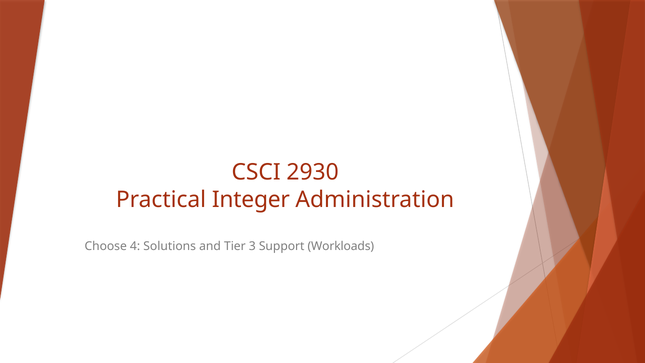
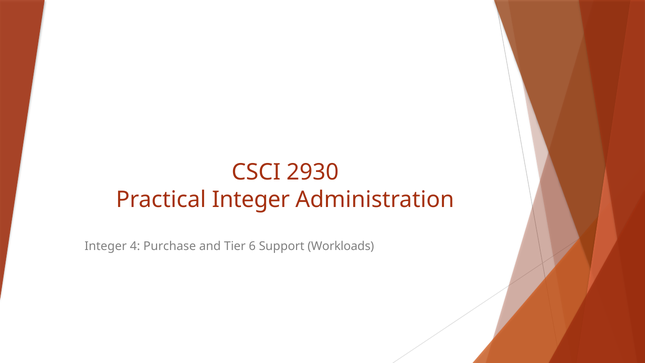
Choose: Choose -> Integer (106, 246)
Solutions: Solutions -> Purchase (170, 246)
3: 3 -> 6 (252, 246)
